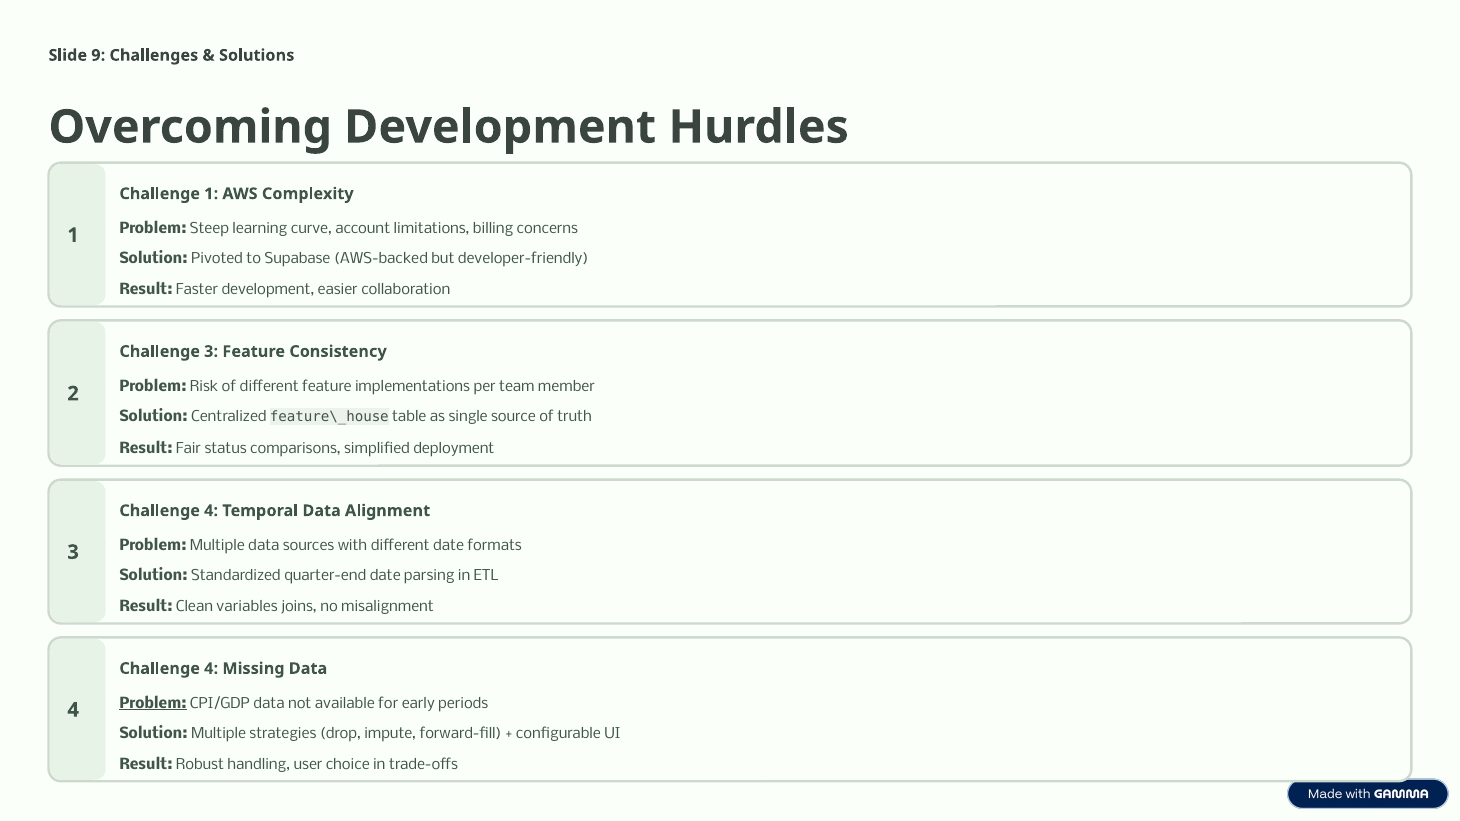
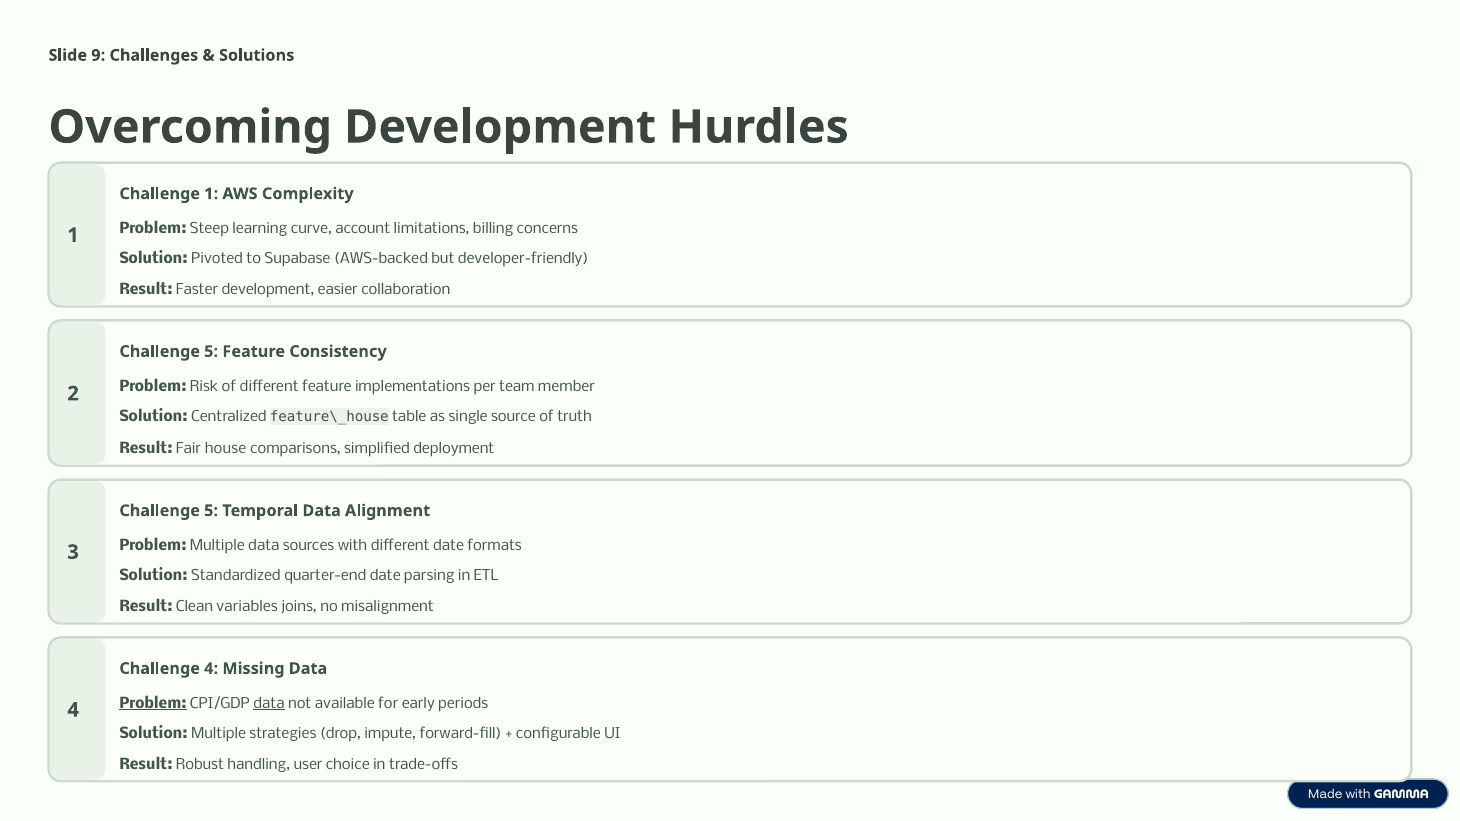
3: 3 -> 5 (211, 352)
status: status -> house (226, 449)
4: 4 -> 5 (211, 511)
data underline: none -> present (269, 704)
